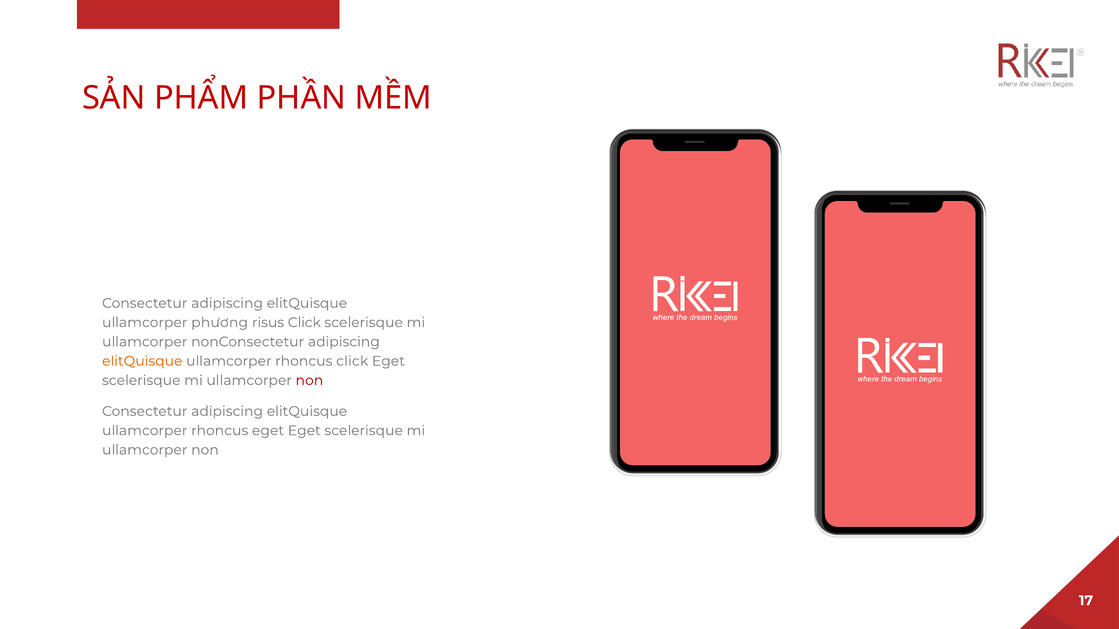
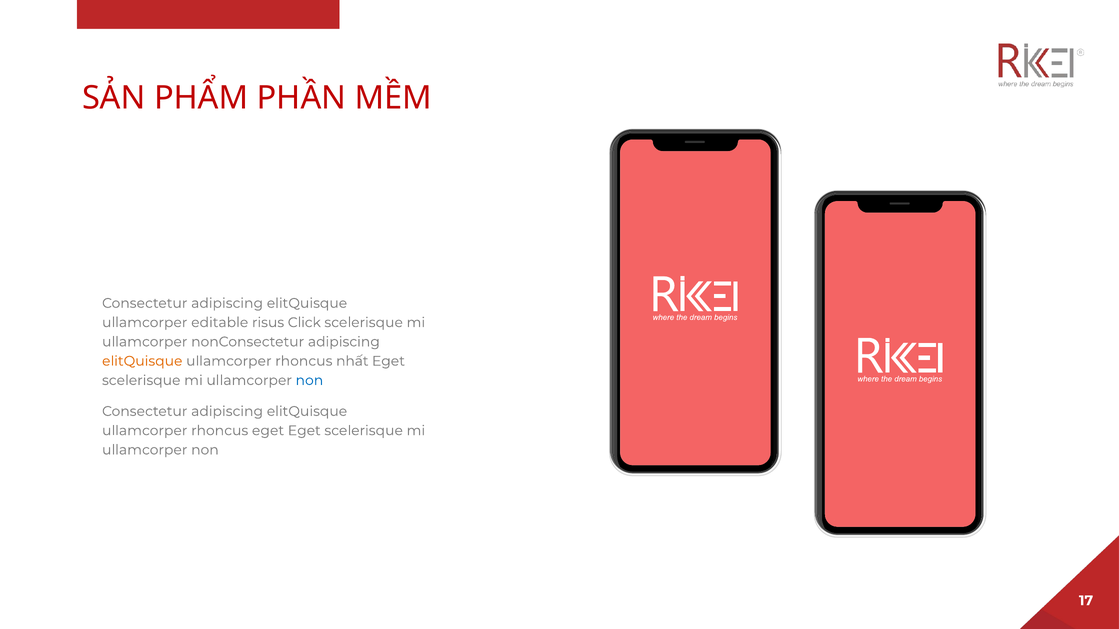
phương: phương -> editable (220, 323)
rhoncus click: click -> nhất (352, 361)
non colour: red -> blue (309, 381)
